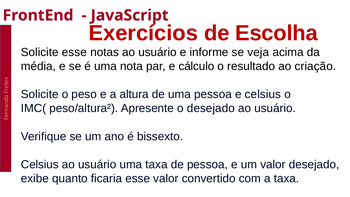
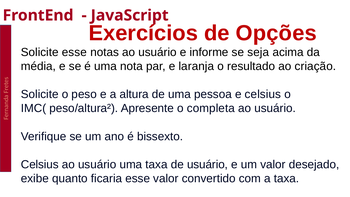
Escolha: Escolha -> Opções (276, 33)
veja: veja -> seja (258, 52)
cálculo: cálculo -> laranja (196, 66)
o desejado: desejado -> completa (211, 108)
de pessoa: pessoa -> usuário (207, 164)
